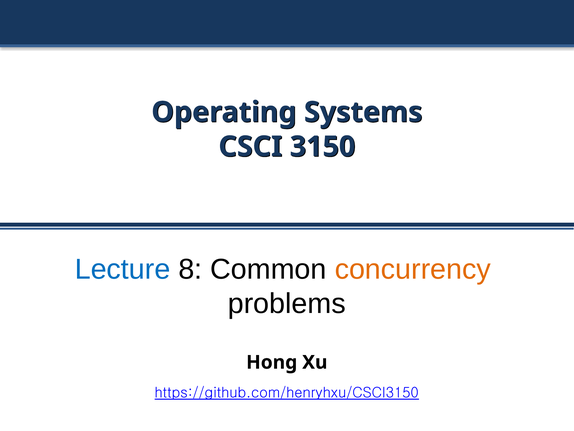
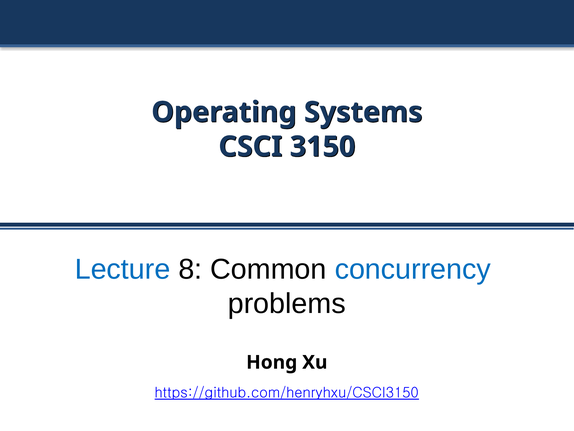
concurrency colour: orange -> blue (413, 269)
